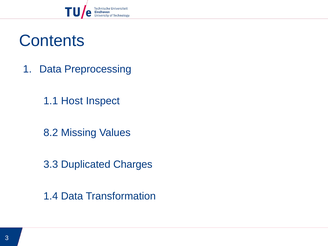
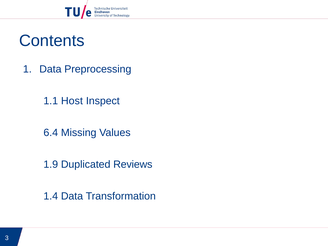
8.2: 8.2 -> 6.4 (51, 133)
3.3: 3.3 -> 1.9 (51, 164)
Charges: Charges -> Reviews (133, 164)
